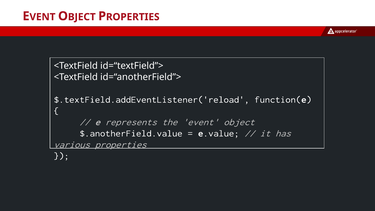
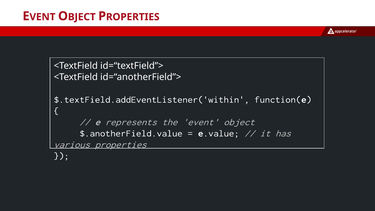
$.textField.addEventListener('reload: $.textField.addEventListener('reload -> $.textField.addEventListener('within (152, 100)
